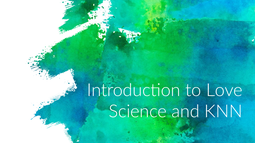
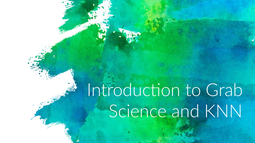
Love: Love -> Grab (224, 91)
